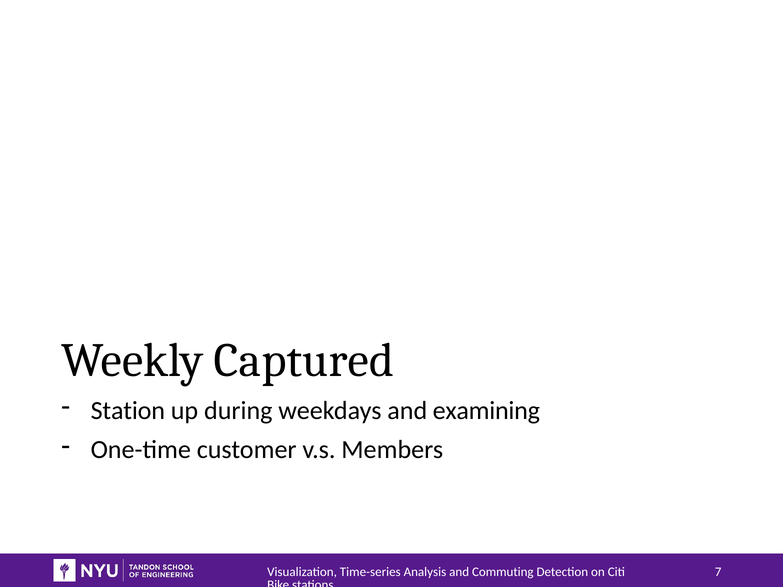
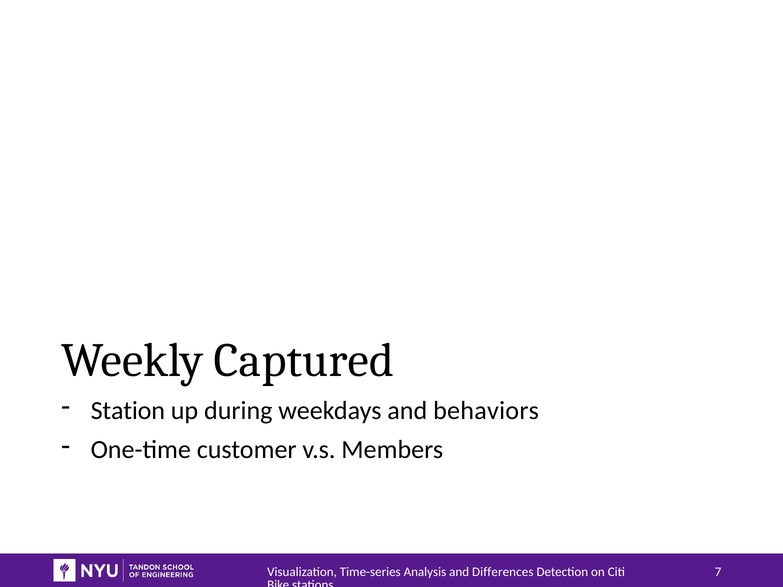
examining: examining -> behaviors (486, 411)
Commuting: Commuting -> Differences (503, 572)
